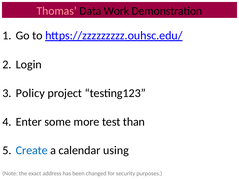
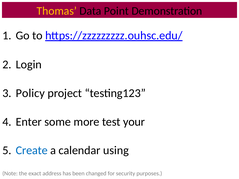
Thomas colour: pink -> yellow (57, 11)
Work: Work -> Point (116, 11)
than: than -> your (134, 122)
